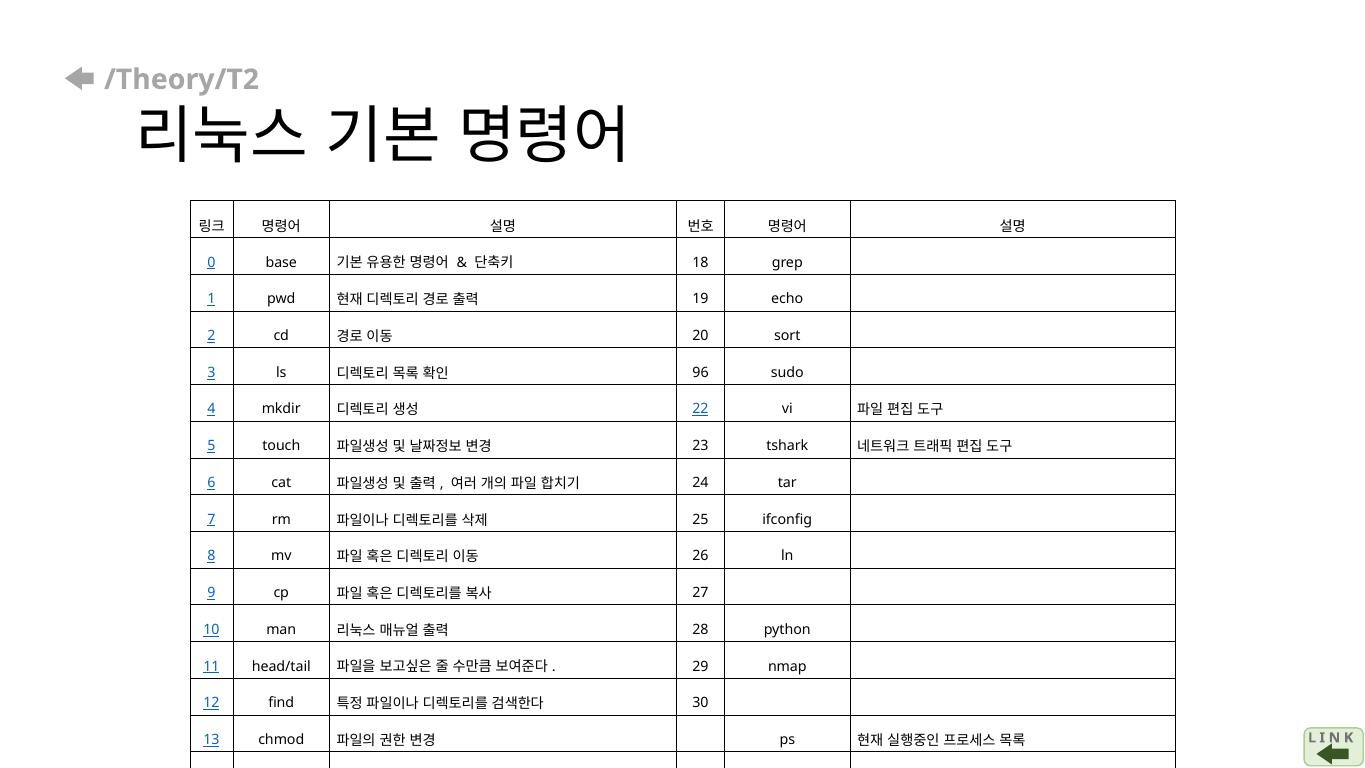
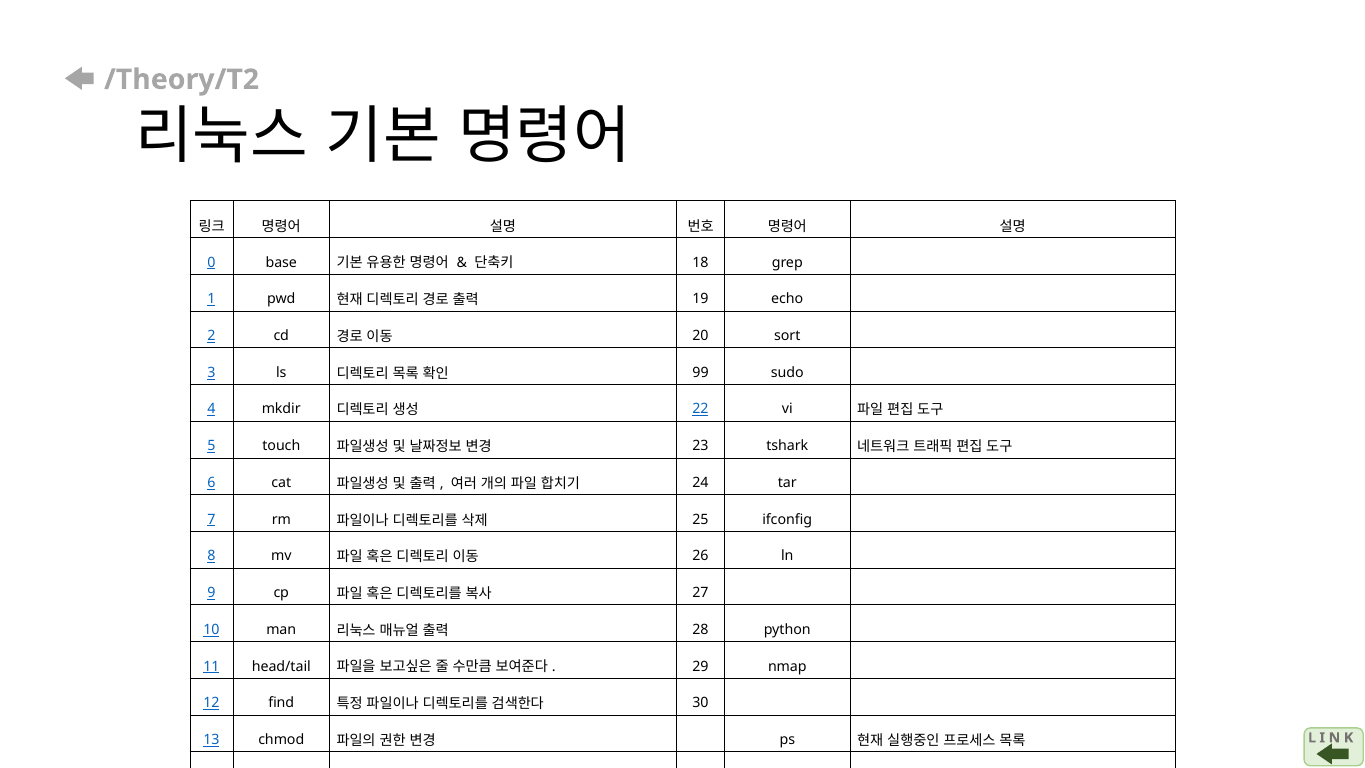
96: 96 -> 99 (701, 372)
